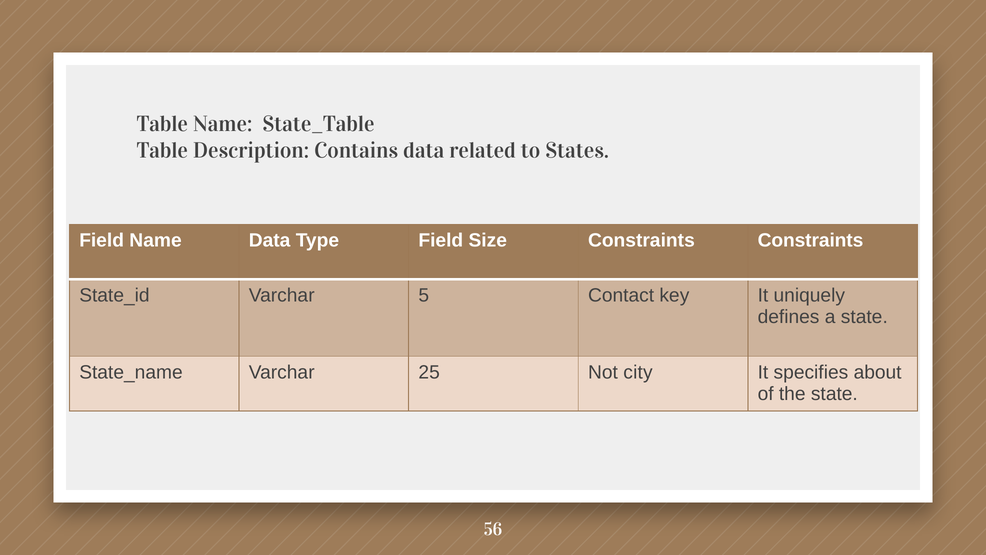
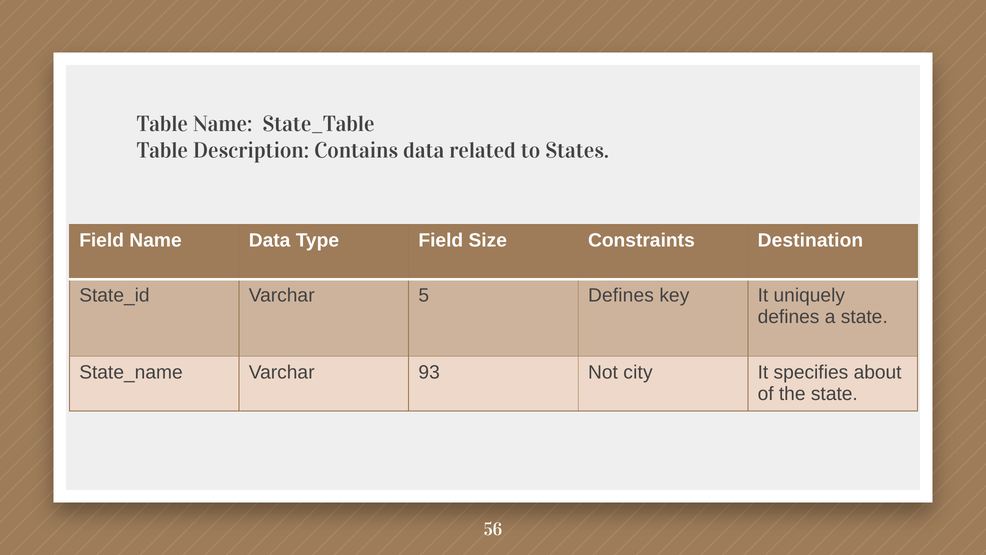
Constraints Constraints: Constraints -> Destination (810, 240)
5 Contact: Contact -> Defines (621, 295)
25: 25 -> 93 (429, 372)
